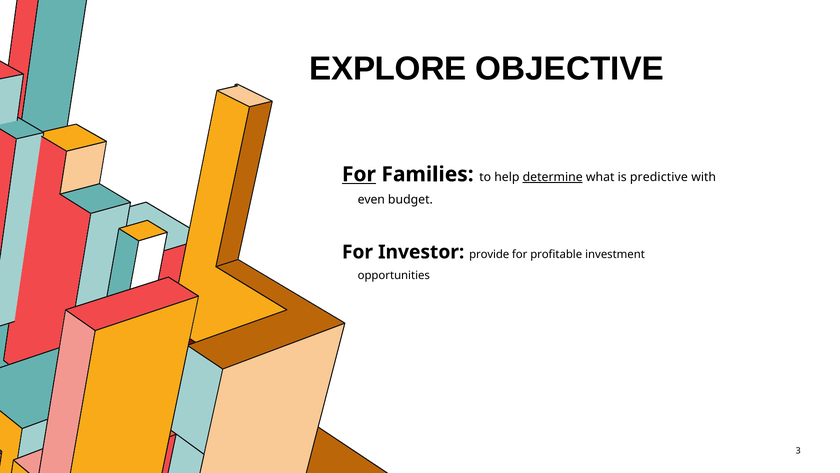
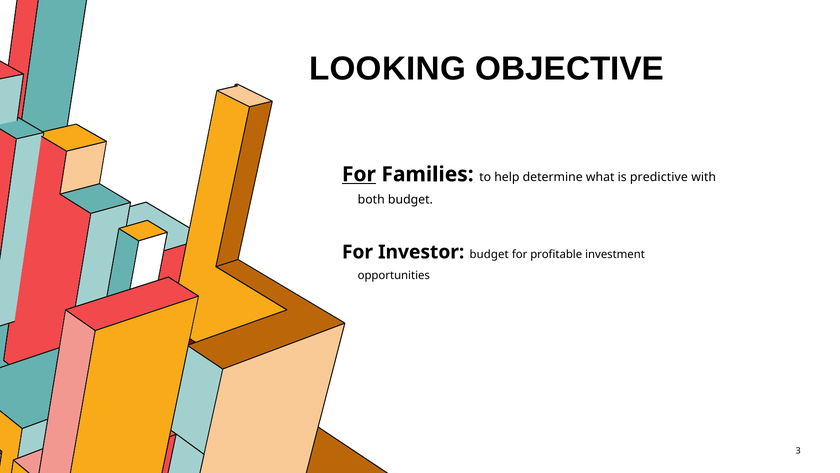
EXPLORE: EXPLORE -> LOOKING (388, 68)
determine underline: present -> none (553, 177)
even: even -> both (371, 200)
Investor provide: provide -> budget (489, 254)
